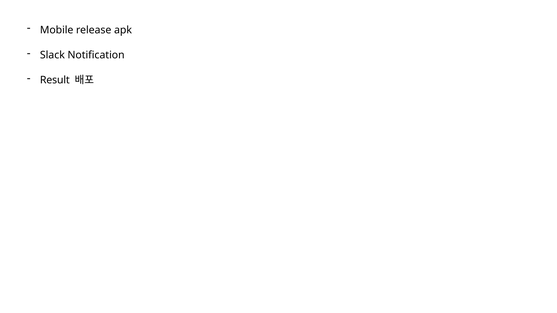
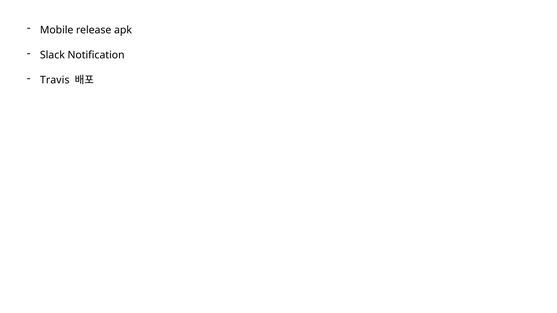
Result: Result -> Travis (55, 80)
